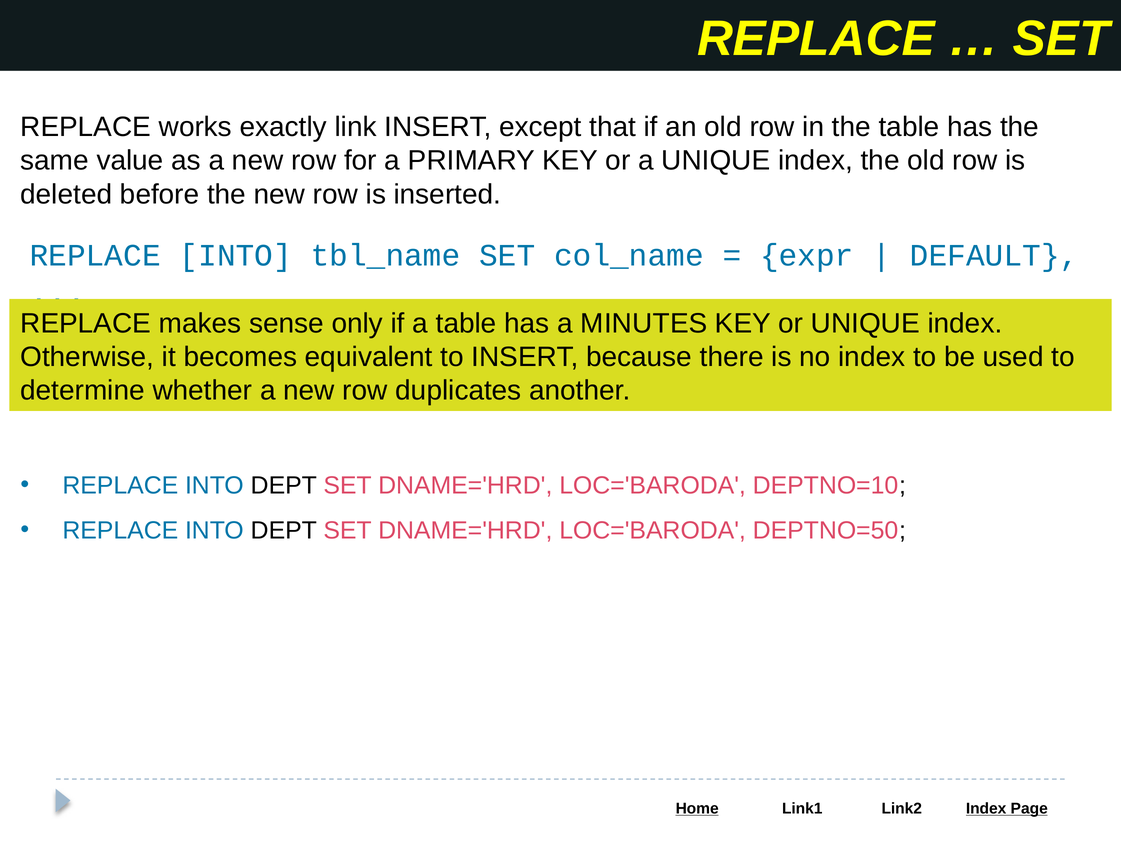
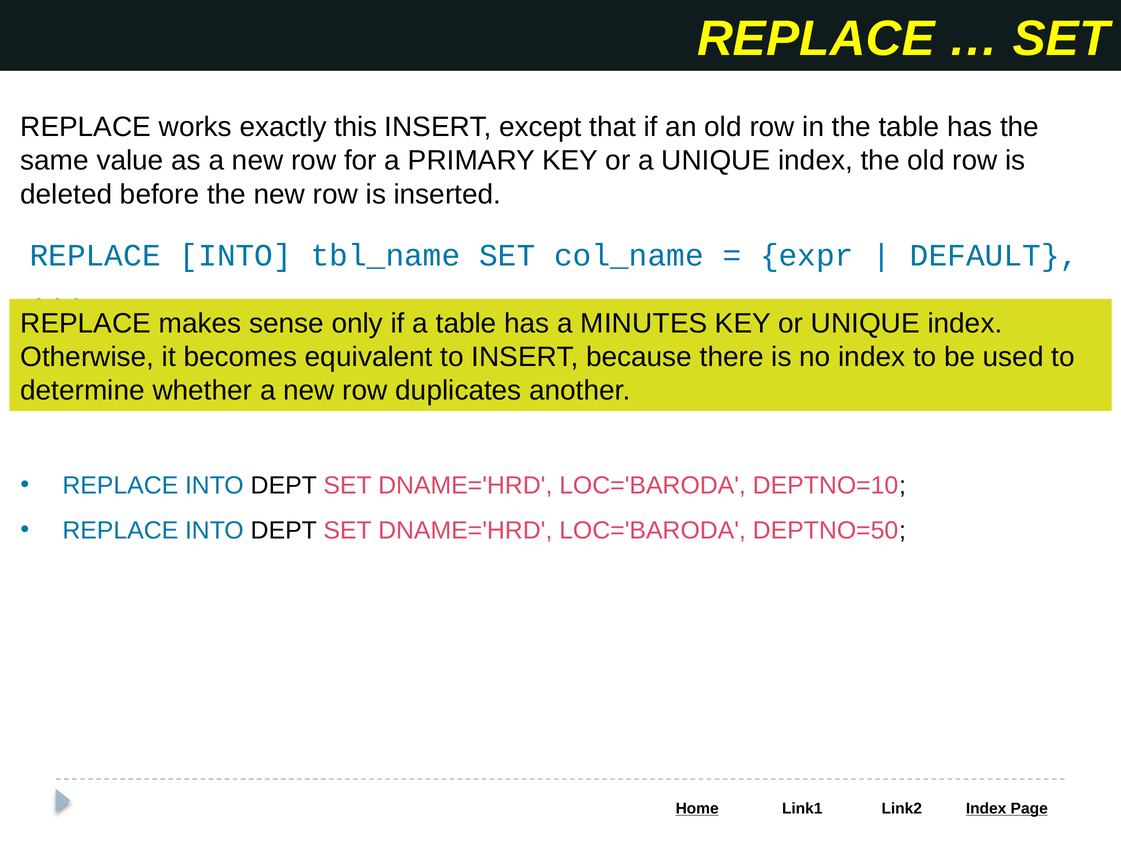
link: link -> this (356, 127)
